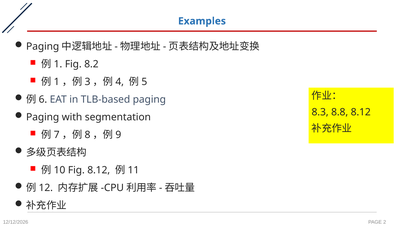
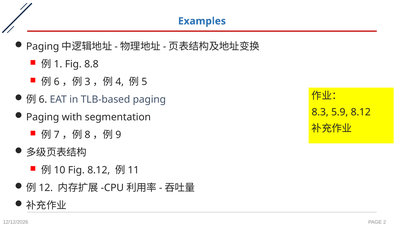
8.2: 8.2 -> 8.8 (91, 64)
1: 1 -> 6 (57, 82)
8.8: 8.8 -> 5.9 (340, 112)
